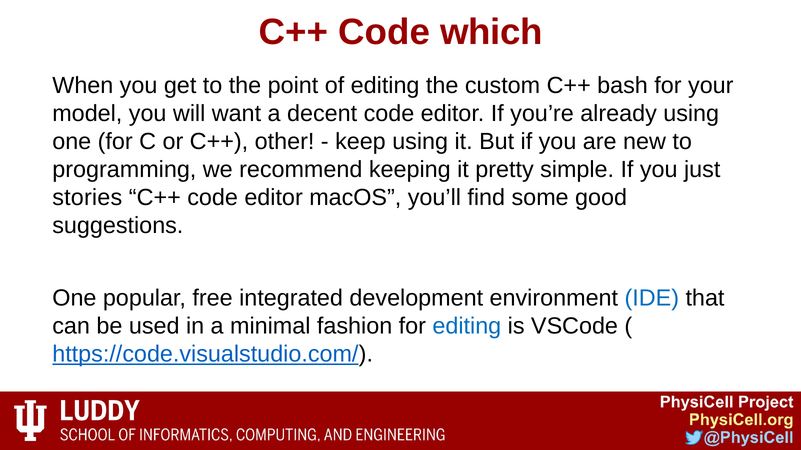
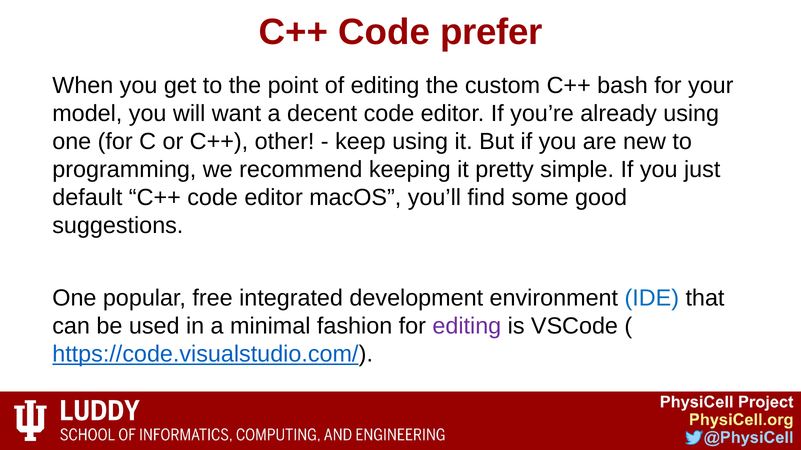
which: which -> prefer (491, 32)
stories: stories -> default (87, 198)
editing colour: blue -> purple (467, 327)
